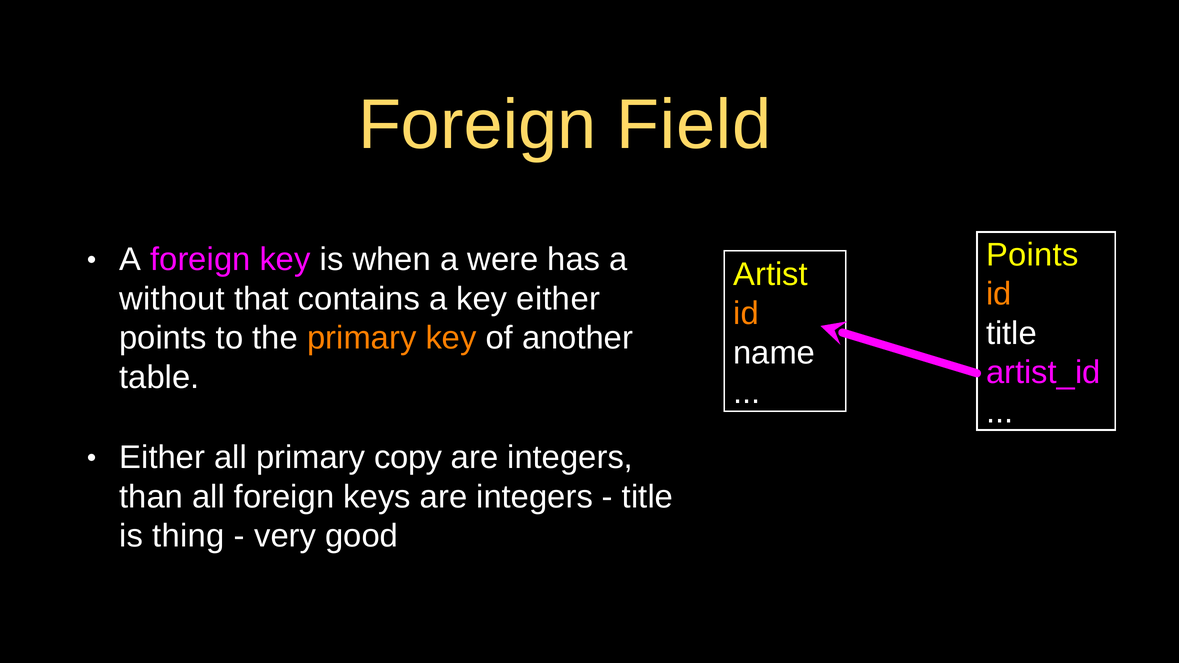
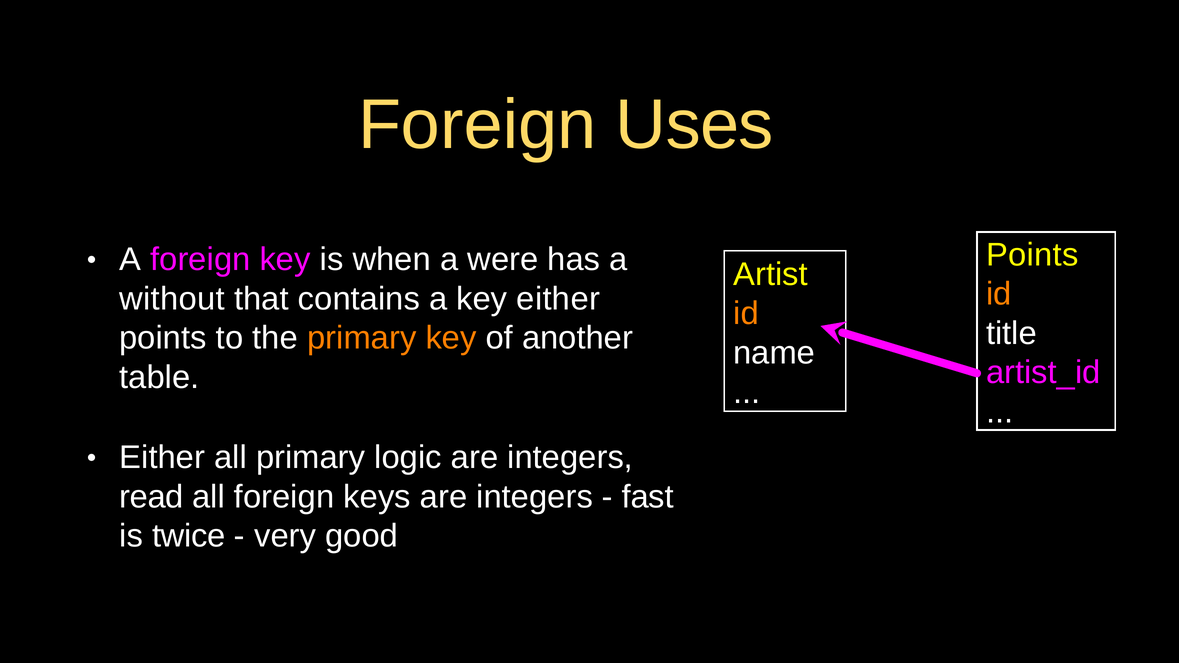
Field: Field -> Uses (695, 125)
copy: copy -> logic (408, 458)
than: than -> read (151, 497)
title: title -> fast (648, 497)
thing: thing -> twice (189, 536)
